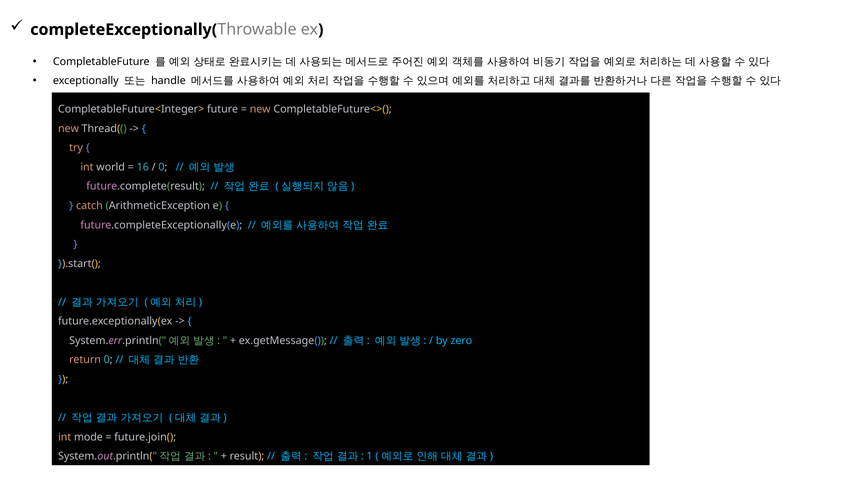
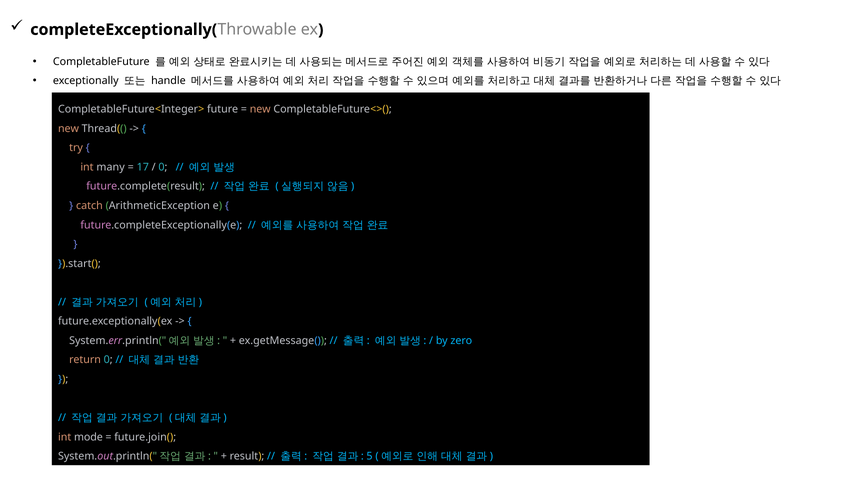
world: world -> many (111, 167)
16: 16 -> 17 (143, 167)
1: 1 -> 5 (370, 456)
